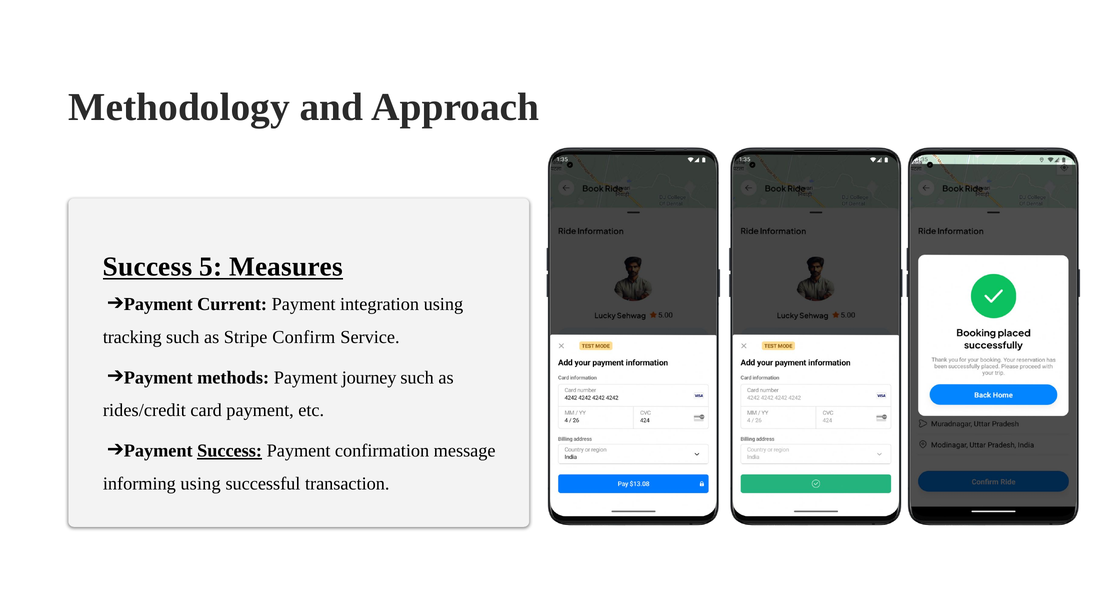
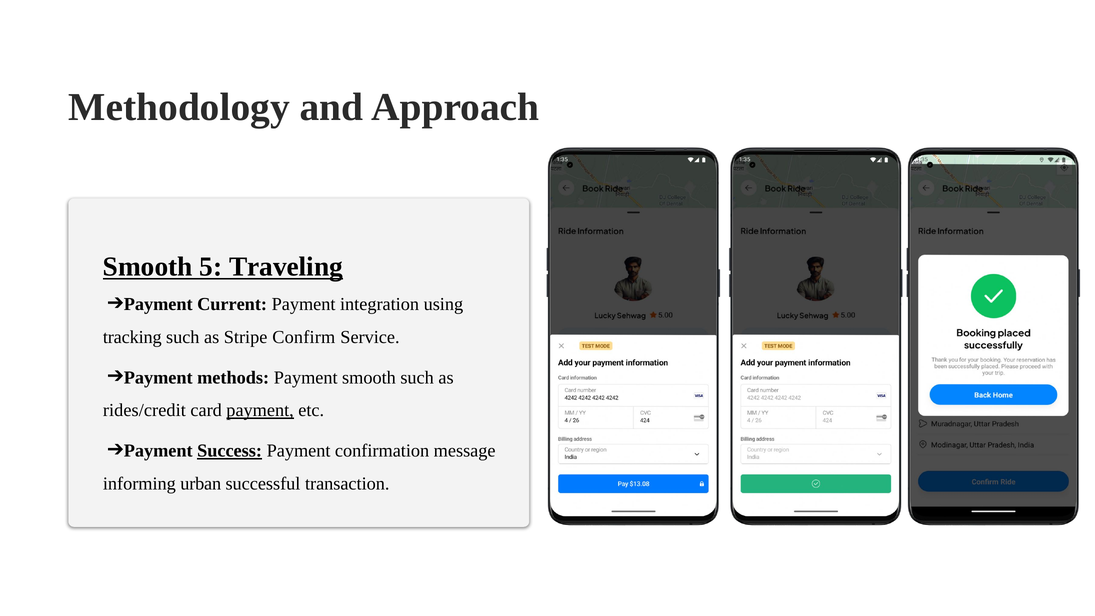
Success: Success -> Smooth (148, 267)
Measures: Measures -> Traveling (286, 267)
Payment journey: journey -> smooth (369, 378)
payment underline: none -> present (260, 410)
informing using: using -> urban (201, 484)
